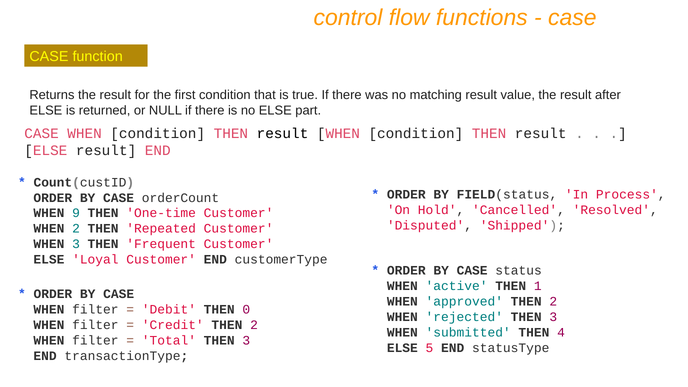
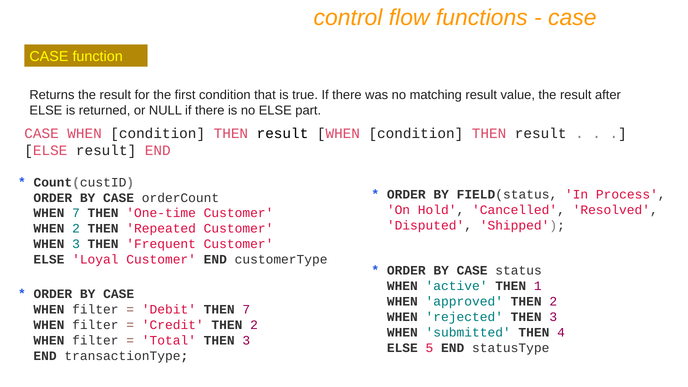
WHEN 9: 9 -> 7 (76, 213)
THEN 0: 0 -> 7 (246, 309)
